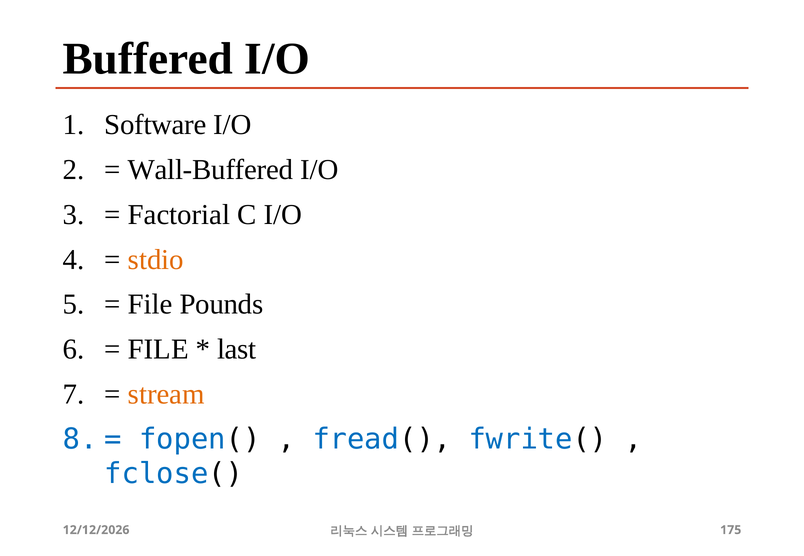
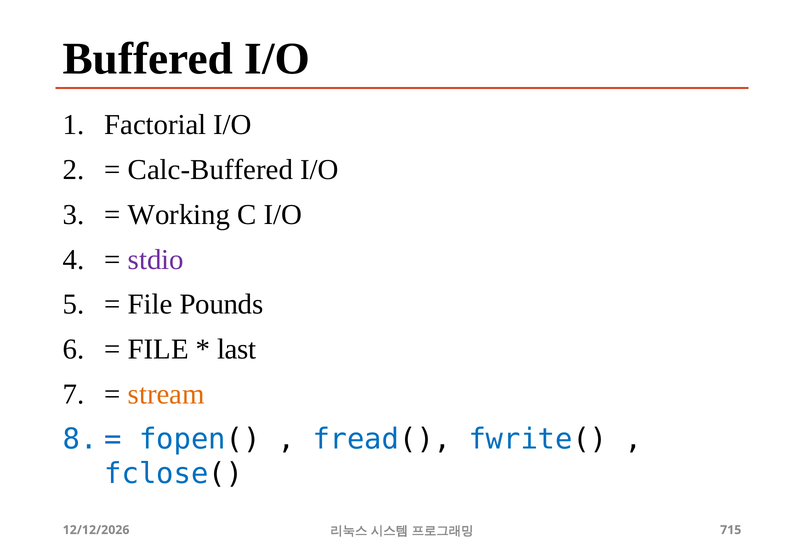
Software: Software -> Factorial (155, 125)
Wall-Buffered: Wall-Buffered -> Calc-Buffered (210, 170)
Factorial: Factorial -> Working (179, 215)
stdio colour: orange -> purple (156, 260)
175: 175 -> 715 (731, 531)
